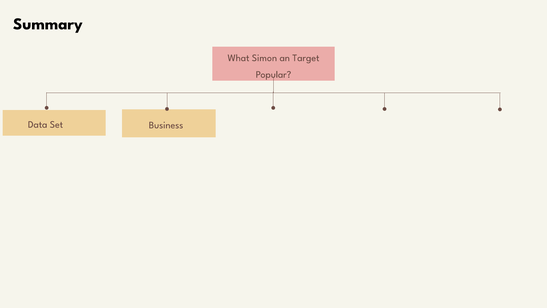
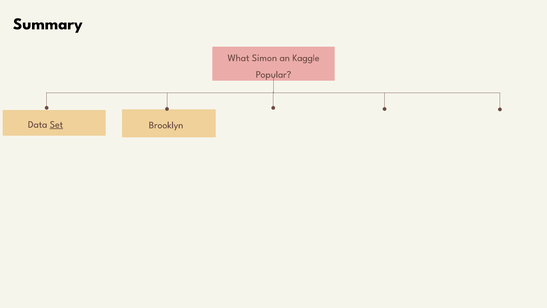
Target: Target -> Kaggle (306, 58)
Set underline: none -> present (56, 124)
Business: Business -> Brooklyn (166, 125)
